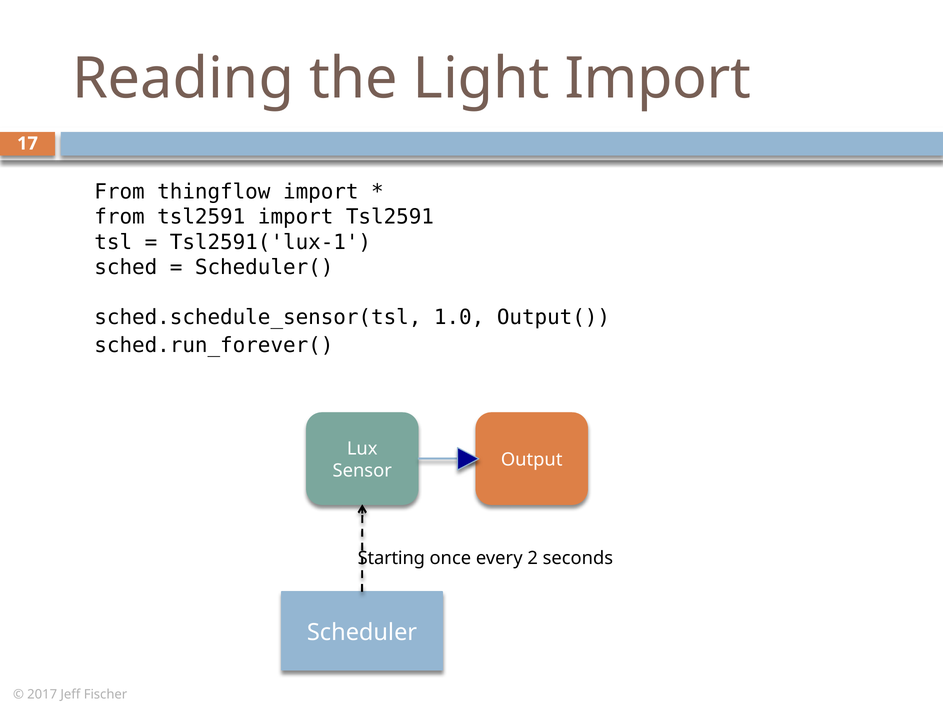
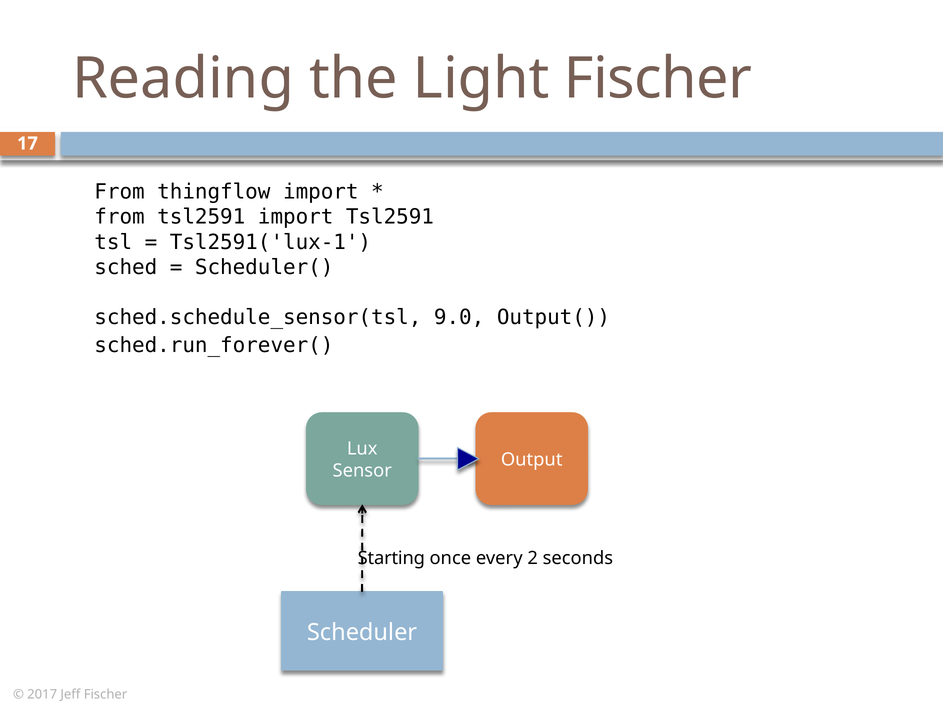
Light Import: Import -> Fischer (658, 79)
1.0: 1.0 -> 9.0 (459, 318)
